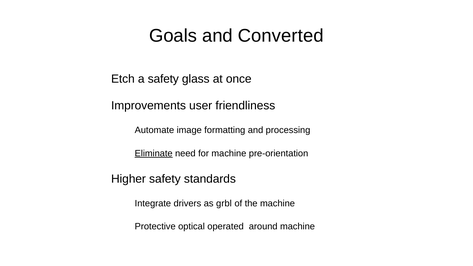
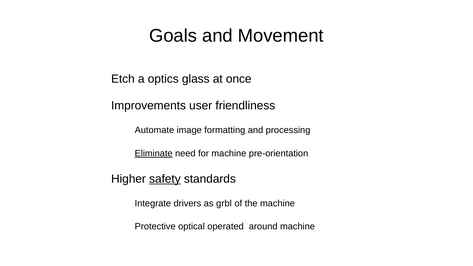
Converted: Converted -> Movement (281, 36)
a safety: safety -> optics (163, 79)
safety underline: none -> present (165, 179)
